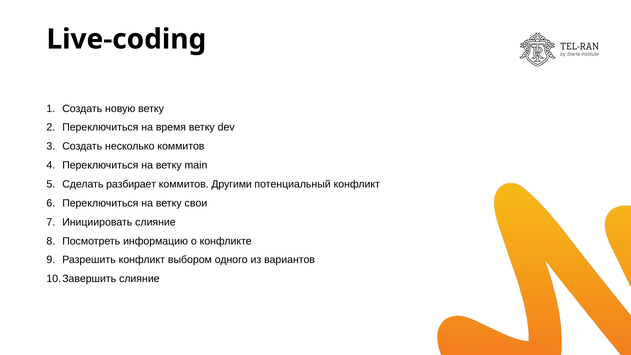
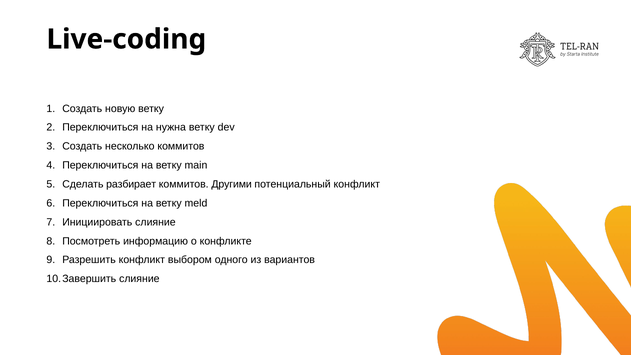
время: время -> нужна (171, 127)
свои: свои -> meld (196, 203)
